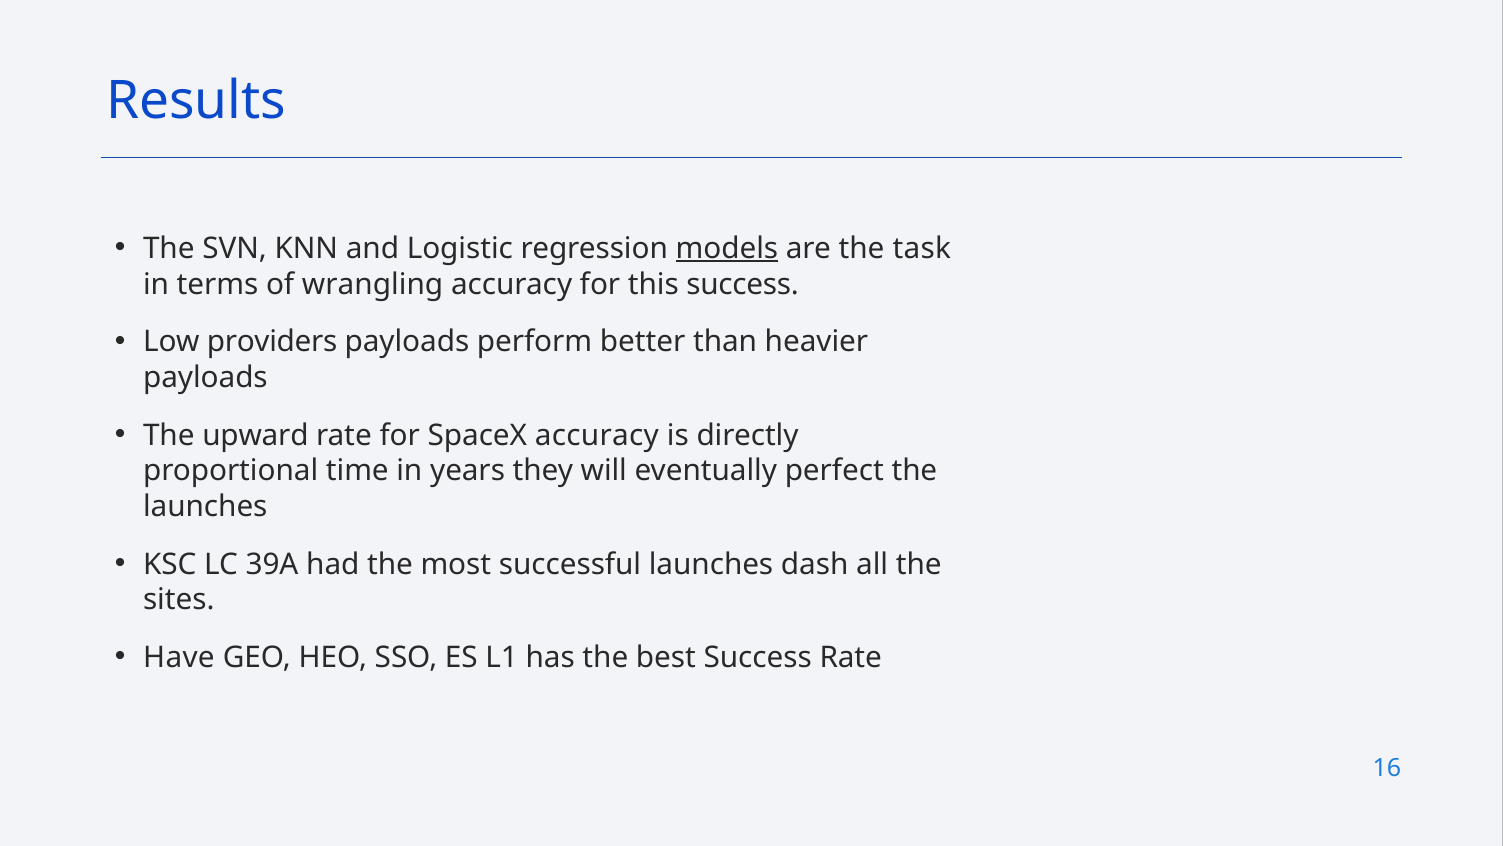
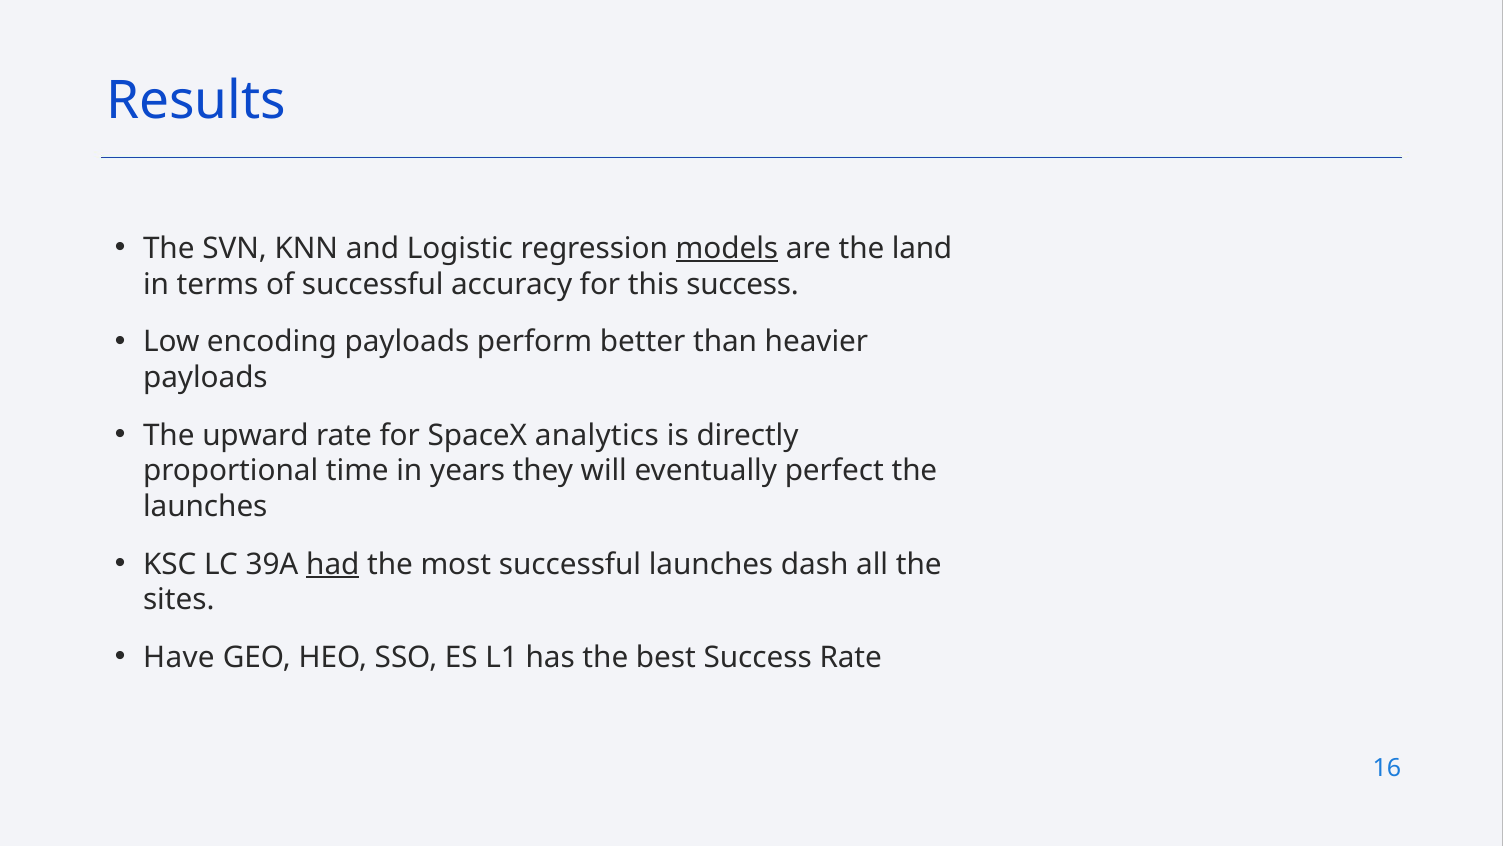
task: task -> land (922, 248)
of wrangling: wrangling -> successful (373, 284)
providers: providers -> encoding (272, 342)
SpaceX accuracy: accuracy -> analytics (597, 435)
had underline: none -> present (333, 564)
